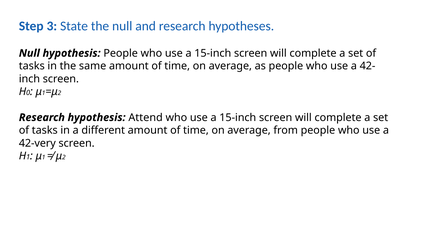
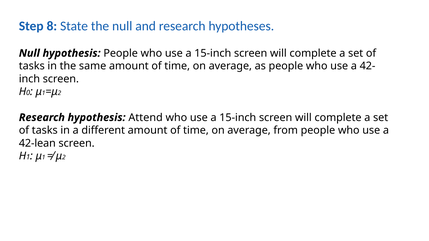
3: 3 -> 8 (52, 26)
42-very: 42-very -> 42-lean (37, 143)
